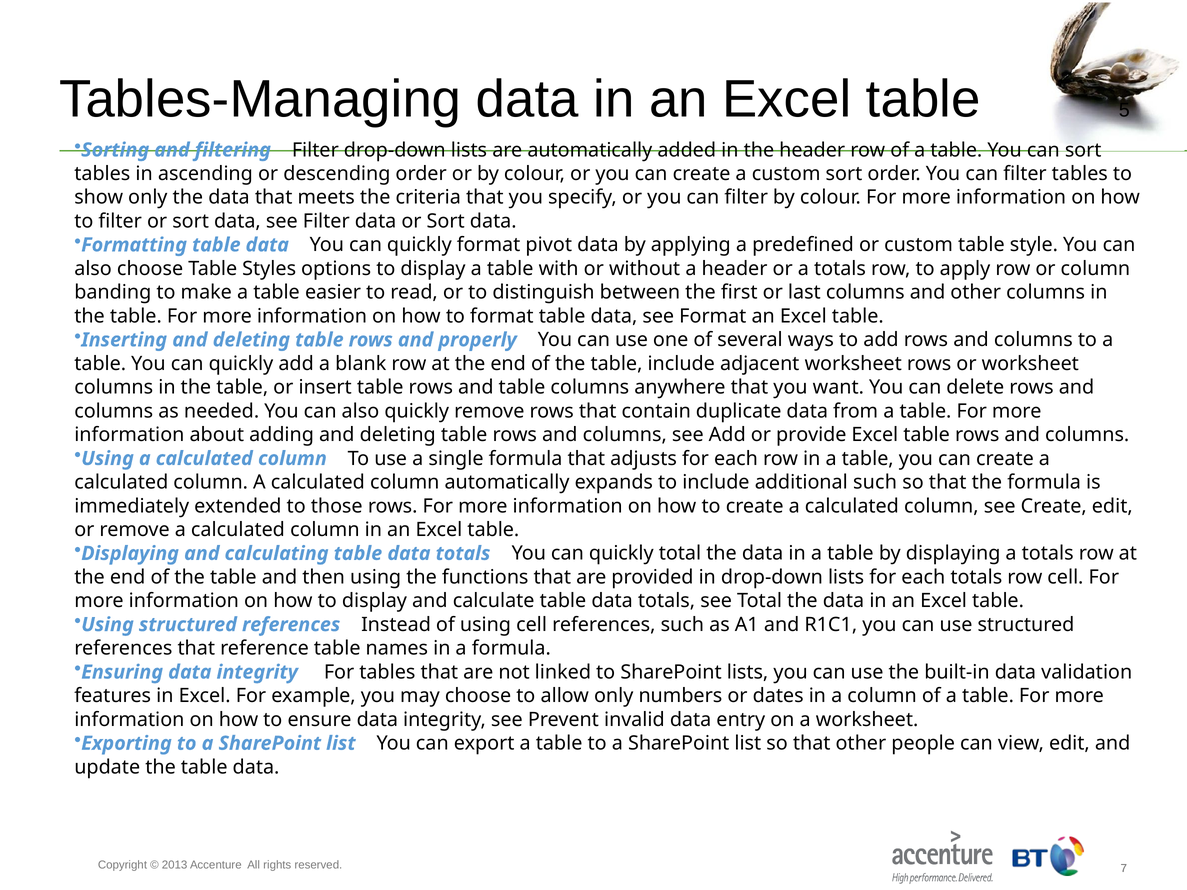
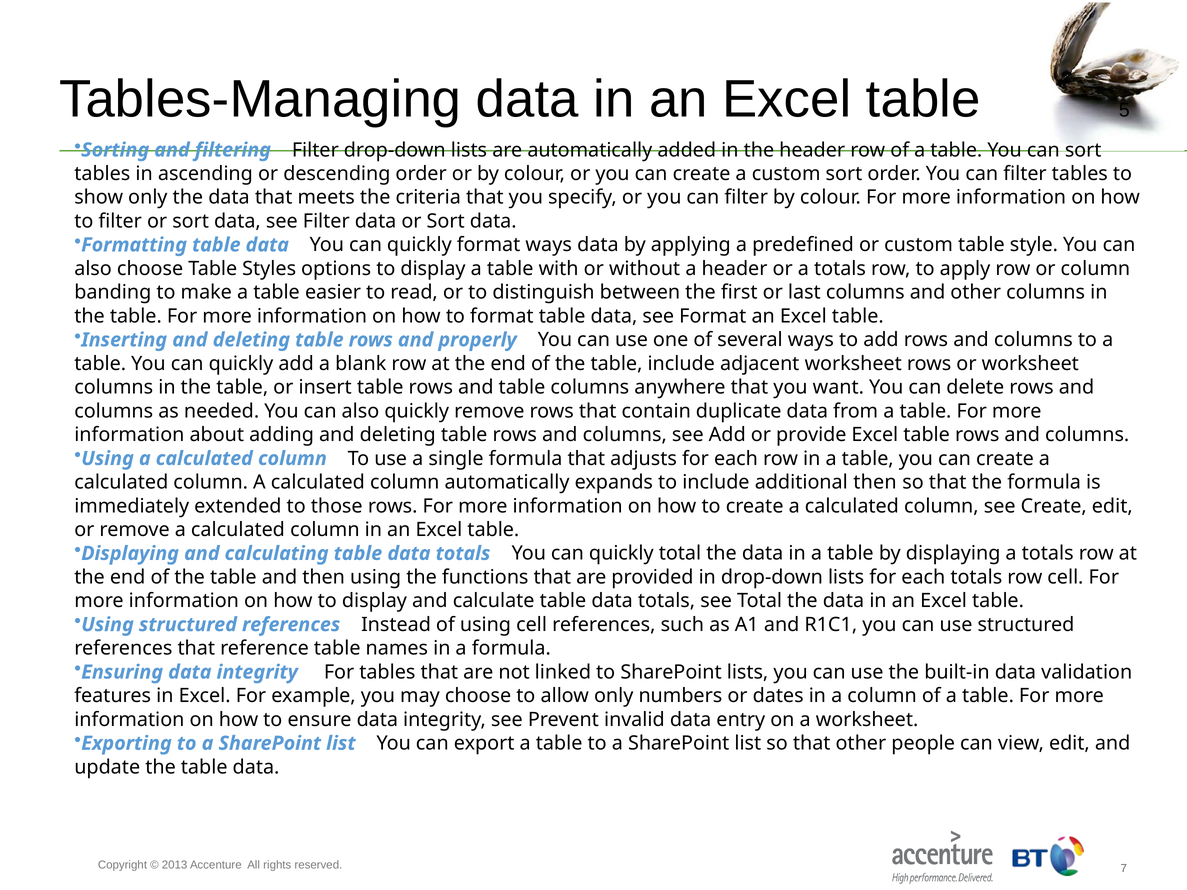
format pivot: pivot -> ways (549, 245)
additional such: such -> then (875, 482)
